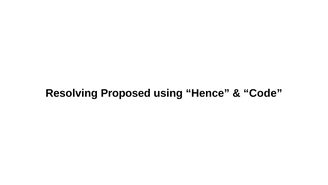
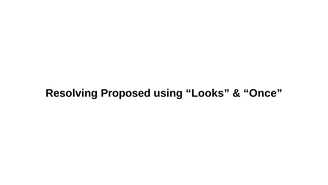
Hence: Hence -> Looks (208, 93)
Code: Code -> Once (263, 93)
